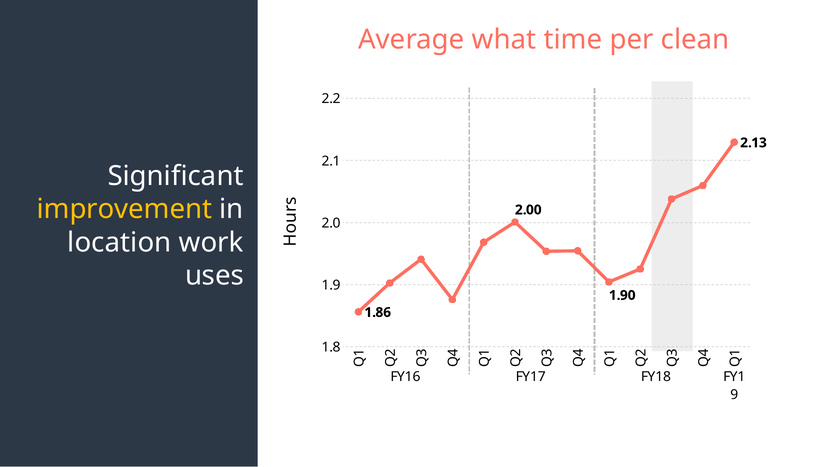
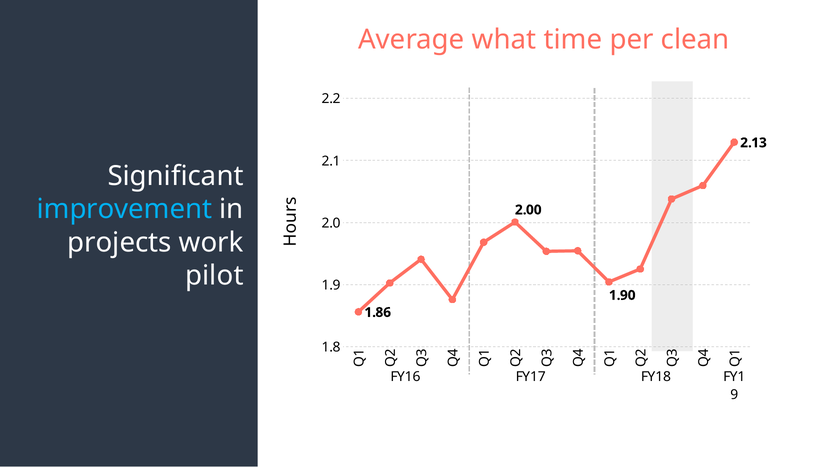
improvement colour: yellow -> light blue (124, 209)
location: location -> projects (120, 242)
uses: uses -> pilot (214, 276)
